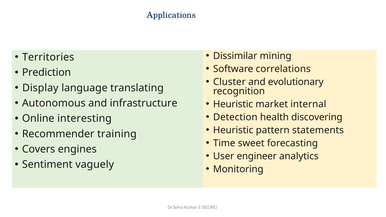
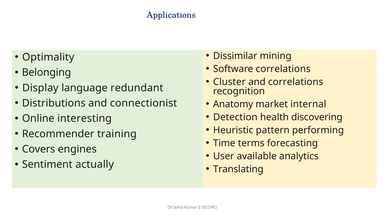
Territories: Territories -> Optimality (48, 57)
Prediction: Prediction -> Belonging (47, 73)
and evolutionary: evolutionary -> correlations (296, 82)
translating: translating -> redundant (137, 88)
Autonomous: Autonomous -> Distributions (54, 103)
infrastructure: infrastructure -> connectionist (144, 103)
Heuristic: Heuristic -> Anatomy (233, 104)
statements: statements -> performing (318, 130)
sweet: sweet -> terms (251, 143)
engineer: engineer -> available (257, 156)
vaguely: vaguely -> actually (95, 165)
Monitoring: Monitoring -> Translating (238, 169)
